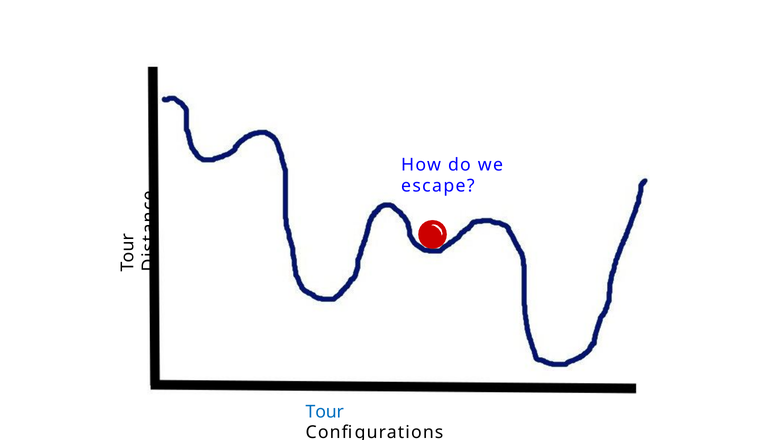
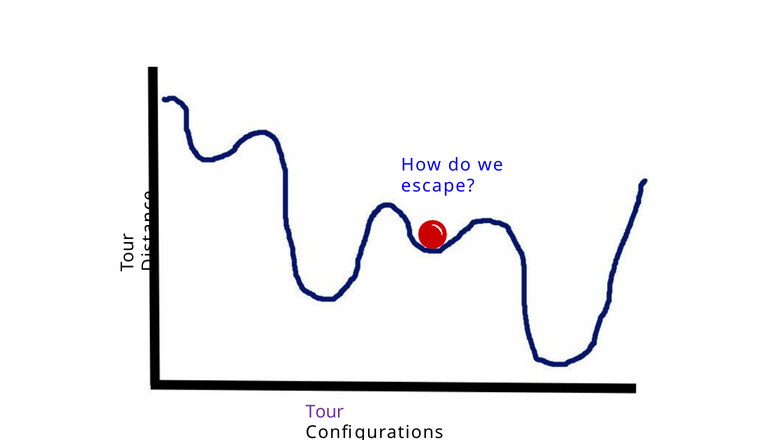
Tour colour: blue -> purple (325, 412)
